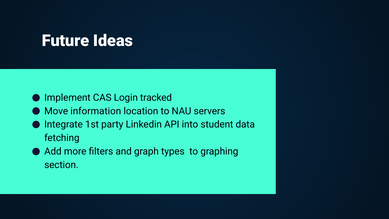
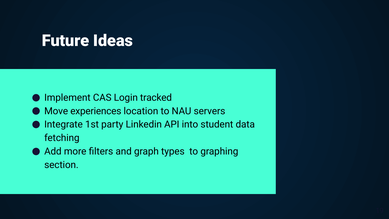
information: information -> experiences (96, 111)
